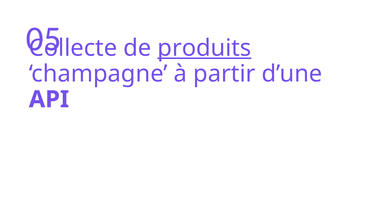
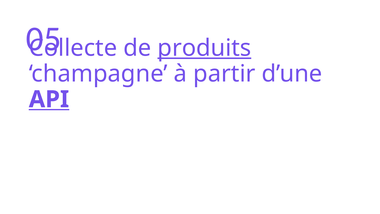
API underline: none -> present (49, 99)
